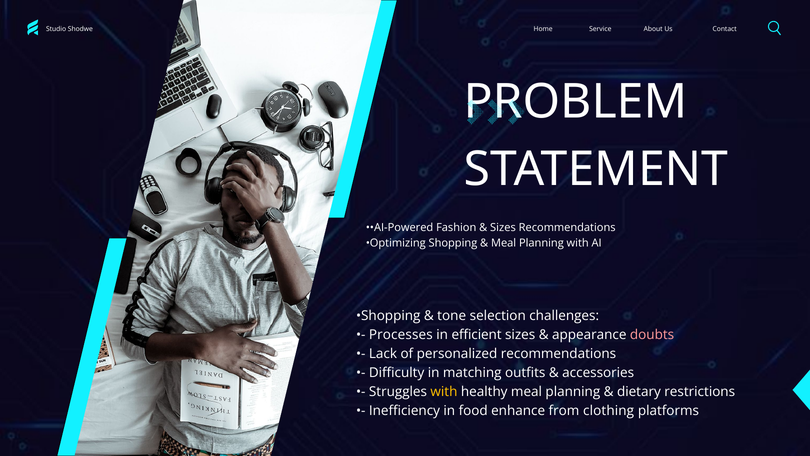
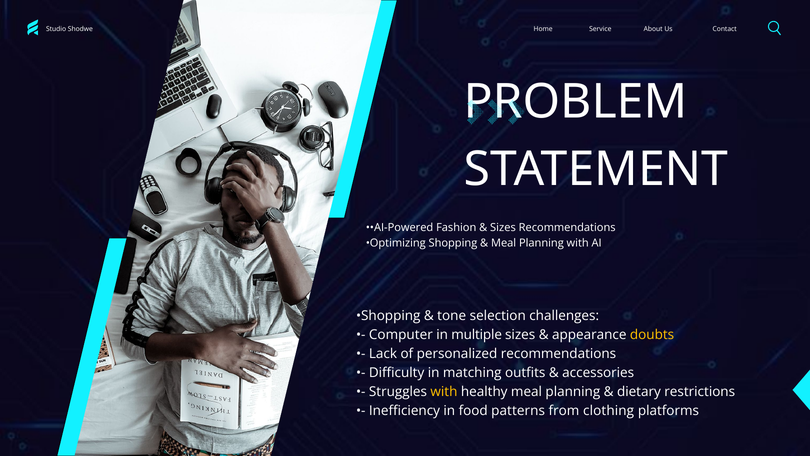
Processes: Processes -> Computer (401, 334)
efficient: efficient -> multiple (477, 334)
doubts colour: pink -> yellow (652, 334)
enhance: enhance -> patterns (518, 410)
